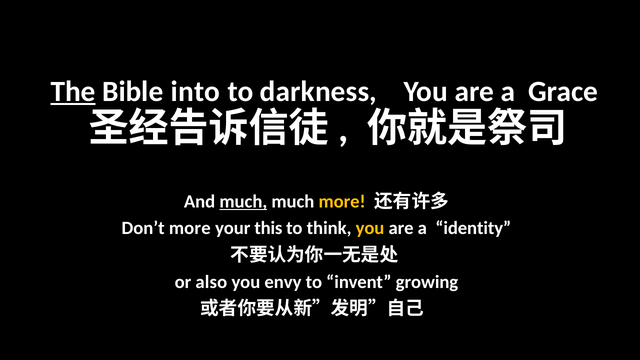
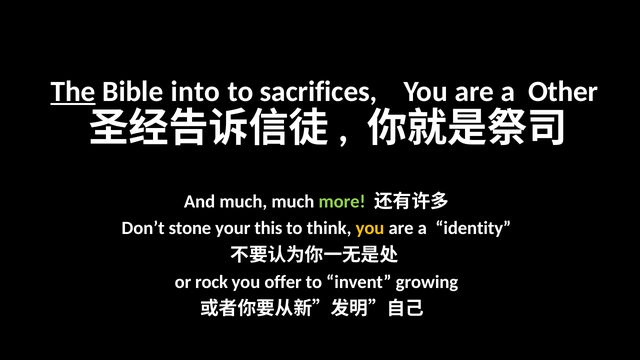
darkness: darkness -> sacrifices (319, 91)
Grace: Grace -> Other (563, 91)
much underline: present -> none (243, 201)
more colour: yellow -> light green (342, 201)
Don’t more: more -> stone (190, 228)
also: also -> rock (212, 282)
envy: envy -> offer (283, 282)
